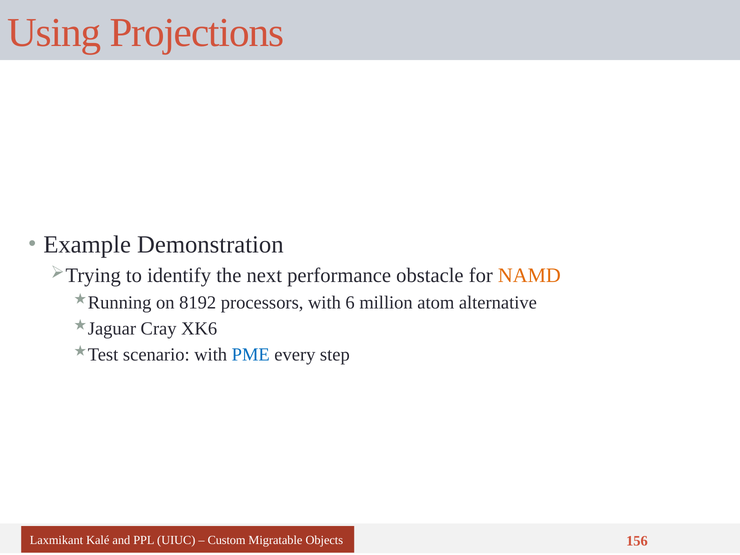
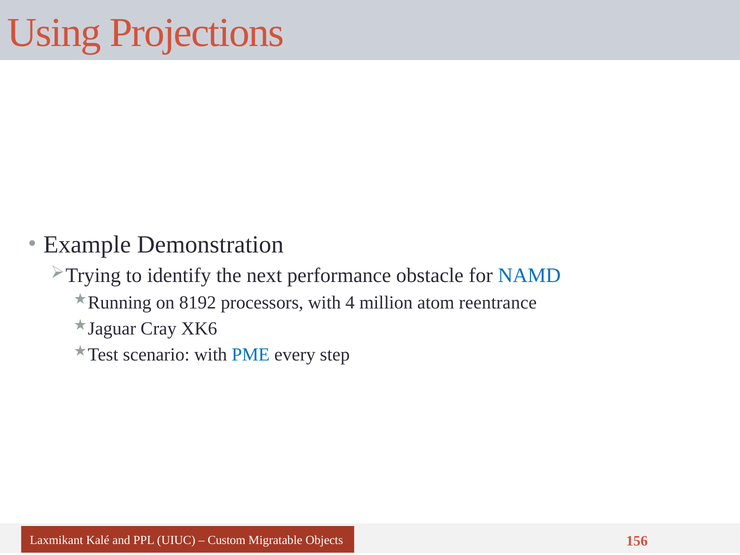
NAMD colour: orange -> blue (529, 276)
6: 6 -> 4 (350, 303)
alternative: alternative -> reentrance (498, 303)
